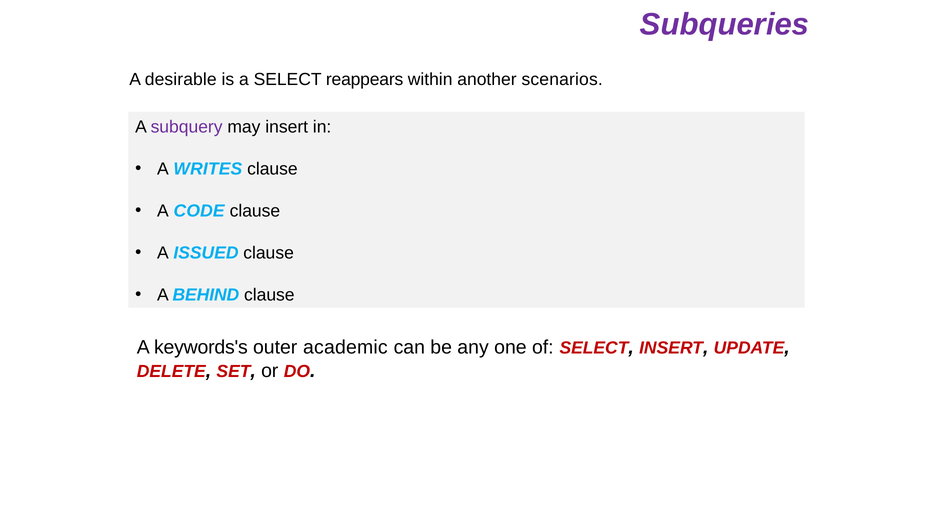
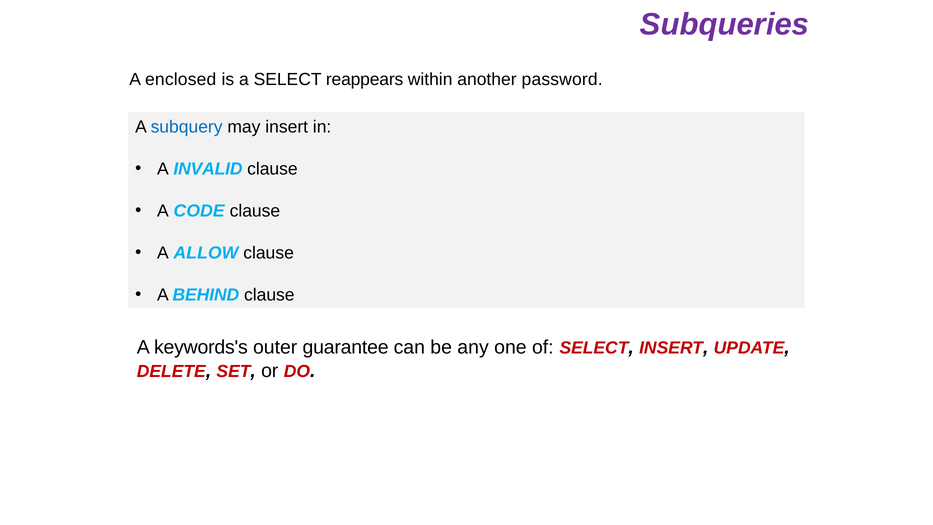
desirable: desirable -> enclosed (181, 79)
scenarios: scenarios -> password (562, 79)
subquery colour: purple -> blue (187, 127)
WRITES: WRITES -> INVALID (208, 169)
ISSUED: ISSUED -> ALLOW (206, 253)
academic: academic -> guarantee (346, 347)
